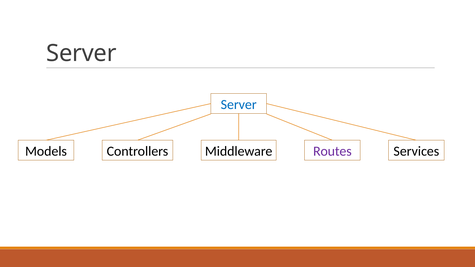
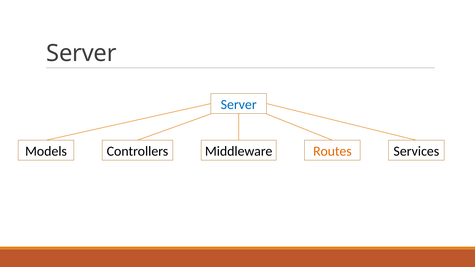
Routes colour: purple -> orange (332, 151)
